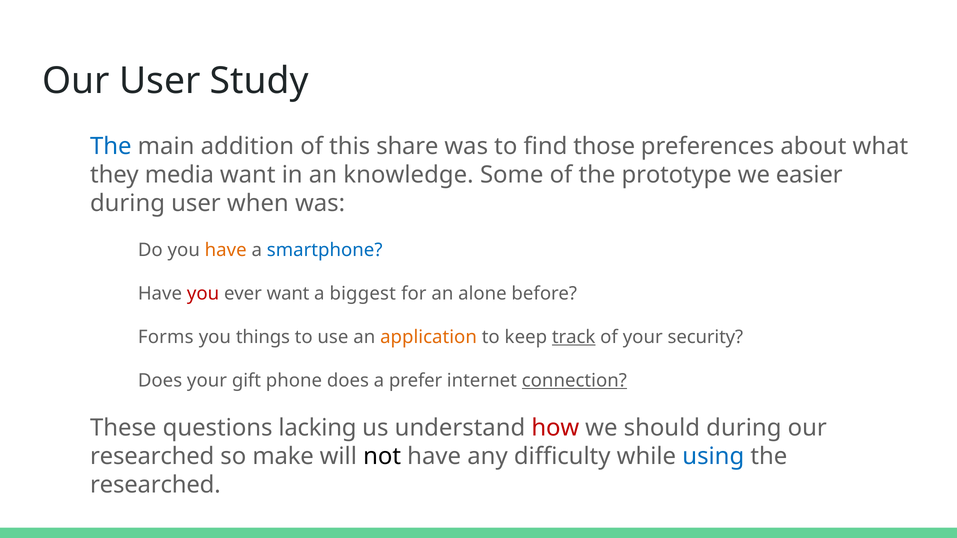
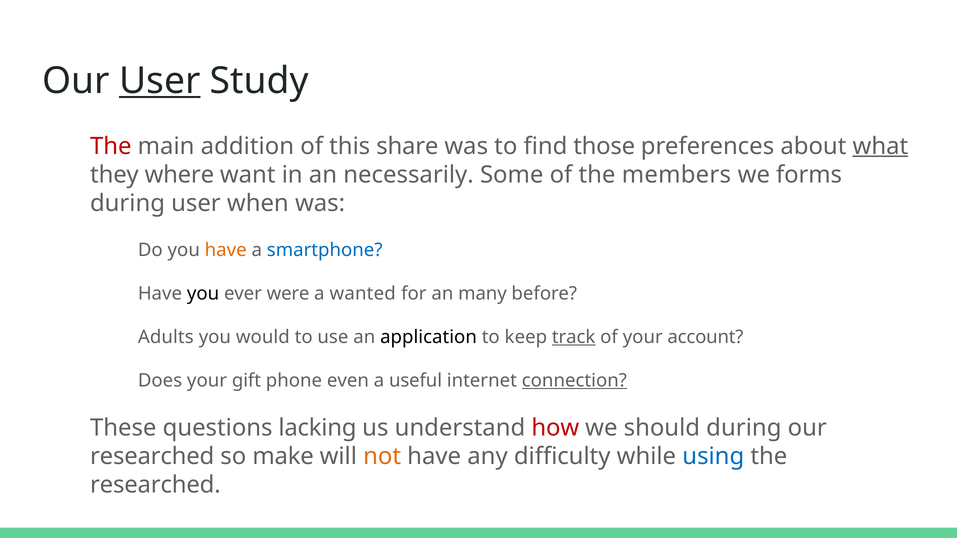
User underline: none -> present (160, 81)
The colour: blue -> red (111, 146)
what underline: none -> present (880, 146)
media: media -> where (179, 175)
knowledge: knowledge -> necessarily (409, 175)
prototype: prototype -> members (676, 175)
easier: easier -> forms (809, 175)
you colour: red -> black (203, 294)
ever want: want -> were (288, 294)
biggest: biggest -> wanted (363, 294)
alone: alone -> many (482, 294)
Forms: Forms -> Adults (166, 337)
things: things -> would (263, 337)
application colour: orange -> black (429, 337)
security: security -> account (705, 337)
phone does: does -> even (348, 381)
prefer: prefer -> useful (416, 381)
not colour: black -> orange (382, 457)
